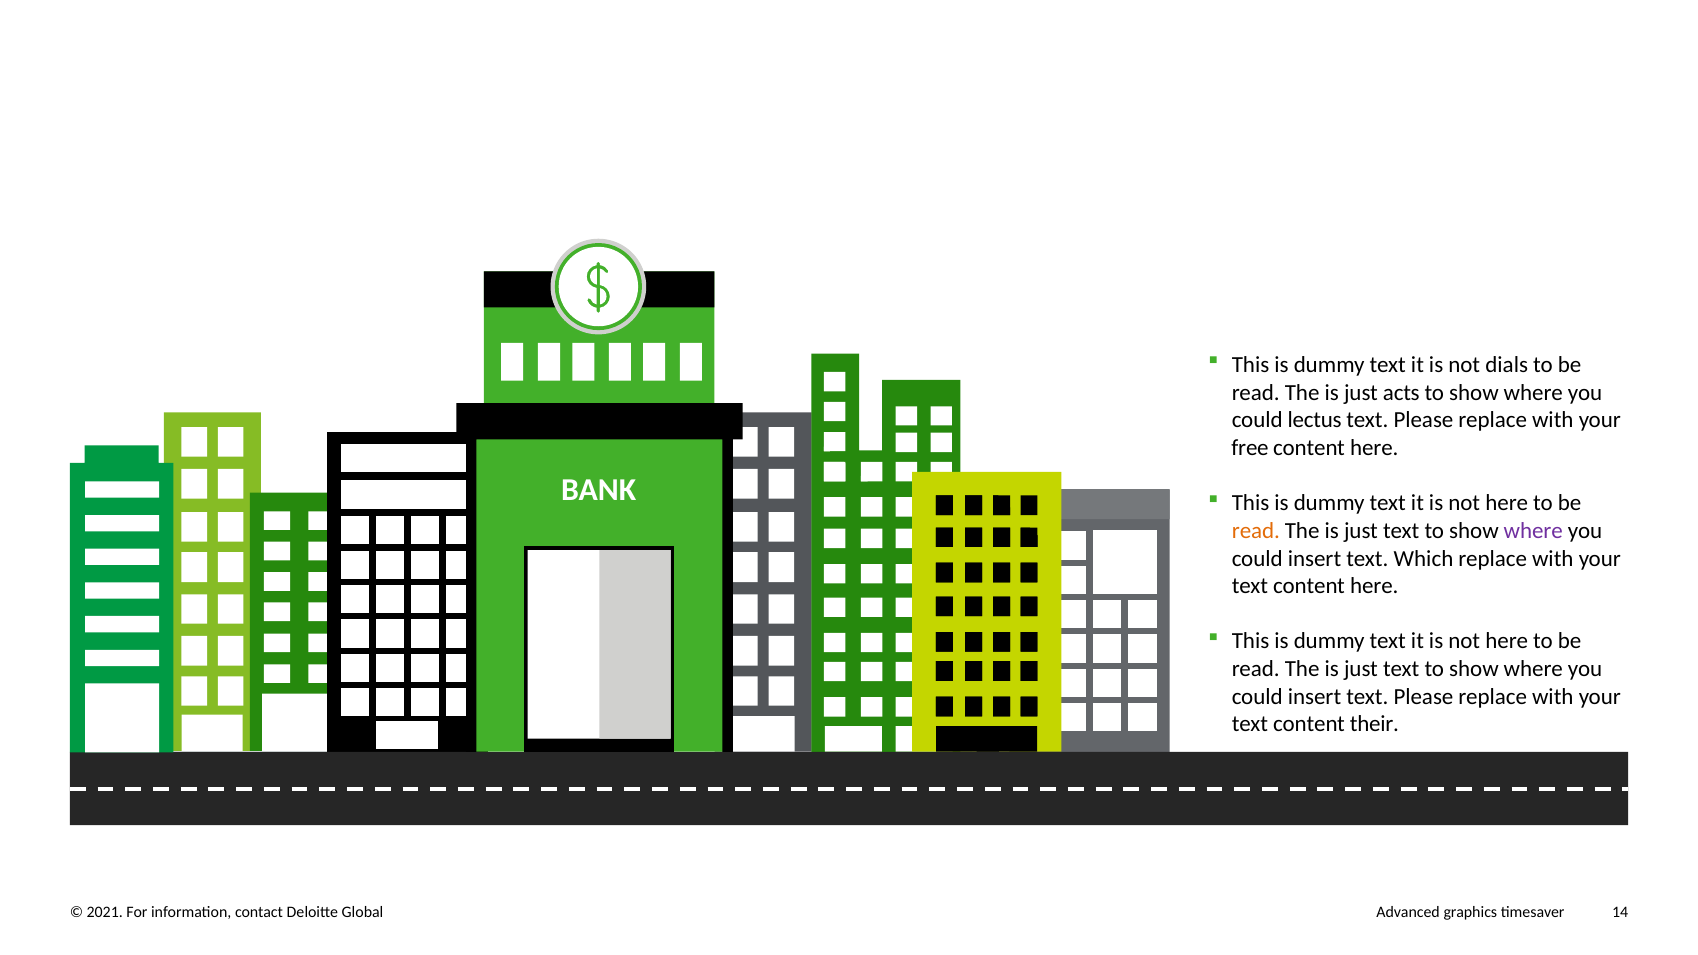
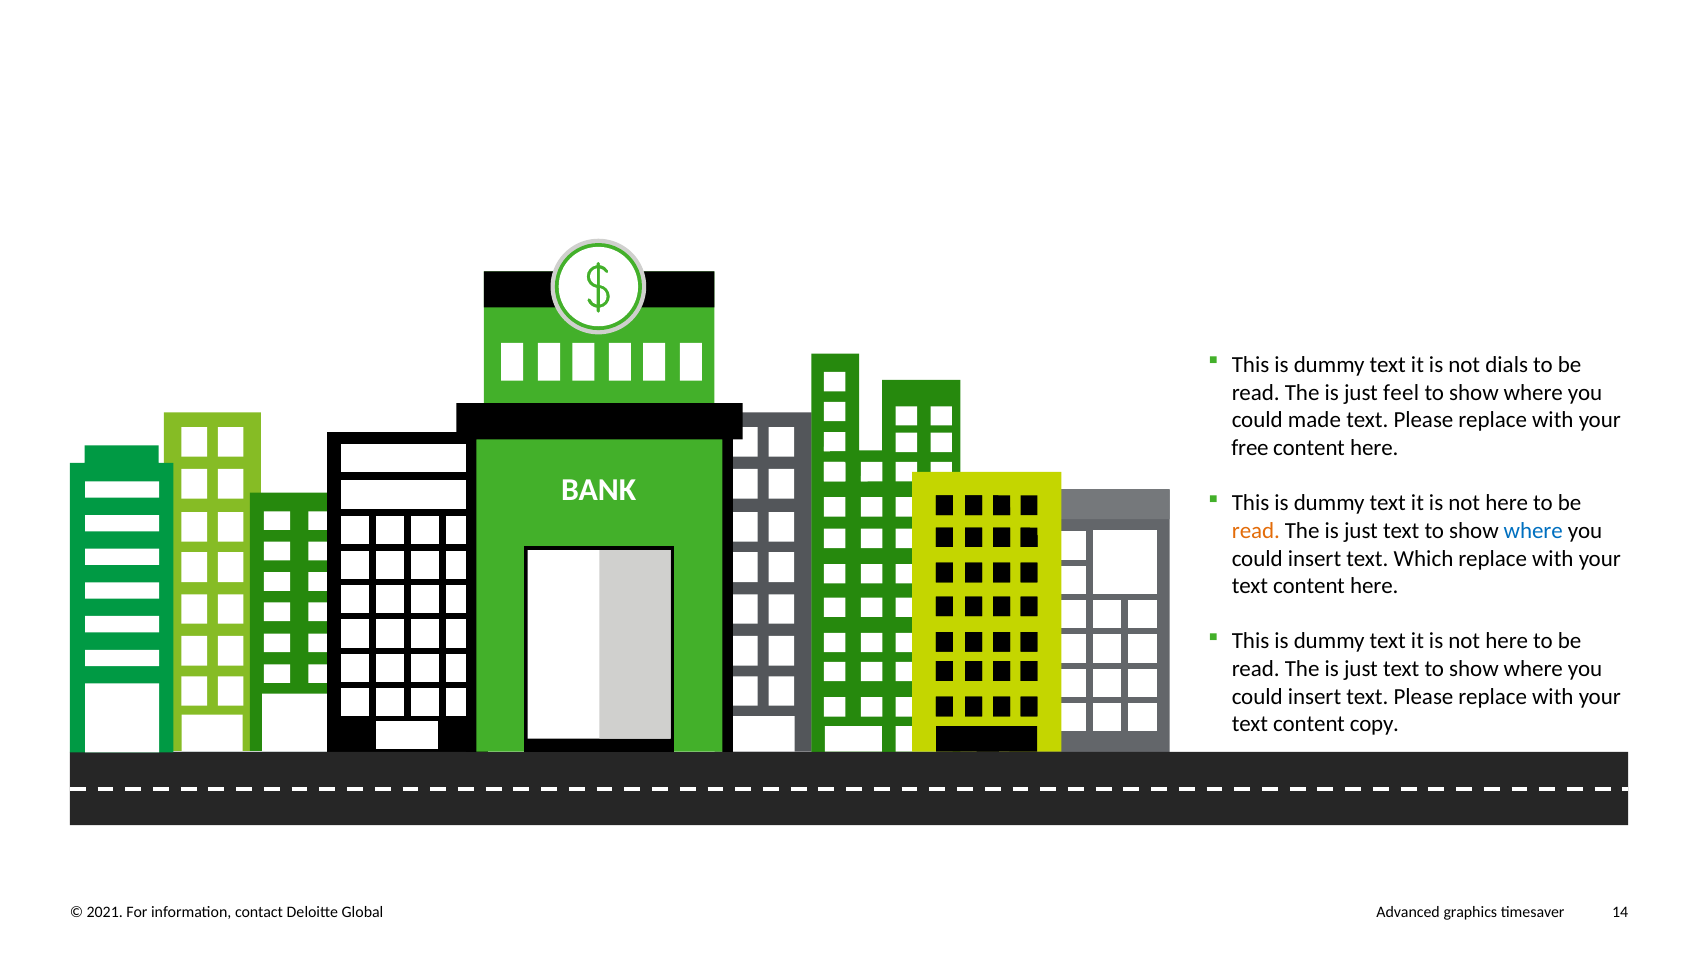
acts: acts -> feel (1401, 393)
lectus: lectus -> made (1315, 420)
where colour: purple -> blue (1533, 531)
their: their -> copy (1374, 724)
